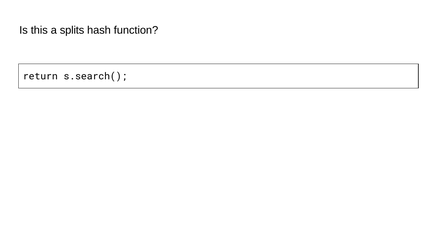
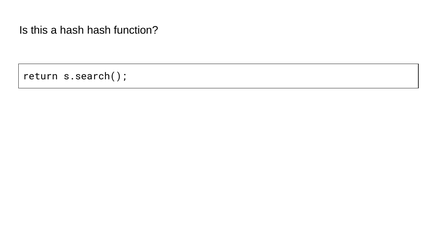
a splits: splits -> hash (72, 30)
